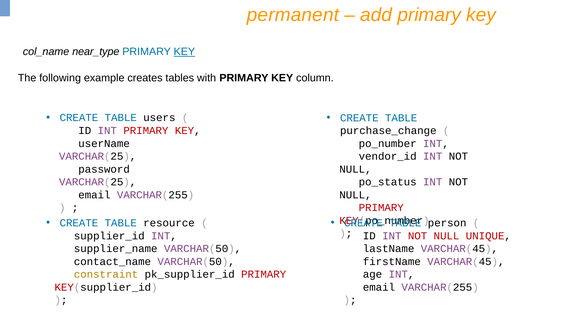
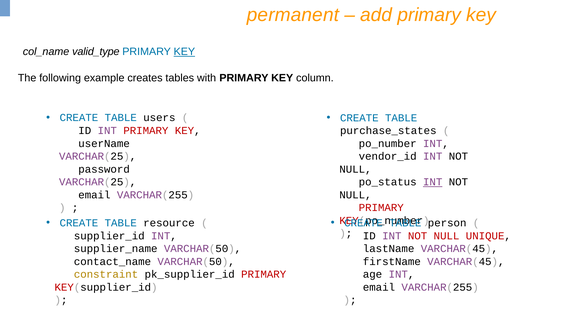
near_type: near_type -> valid_type (96, 52)
purchase_change: purchase_change -> purchase_states (388, 131)
INT underline: none -> present (433, 182)
